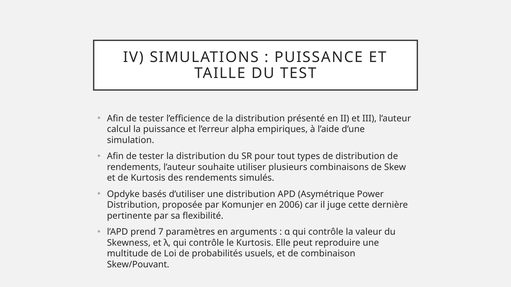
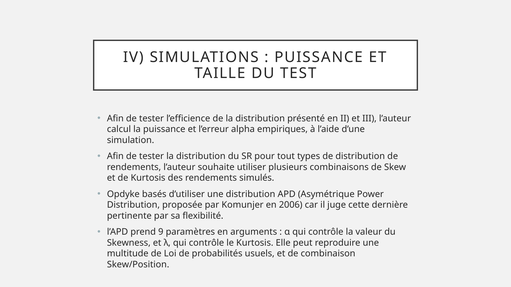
7: 7 -> 9 (161, 232)
Skew/Pouvant: Skew/Pouvant -> Skew/Position (138, 265)
